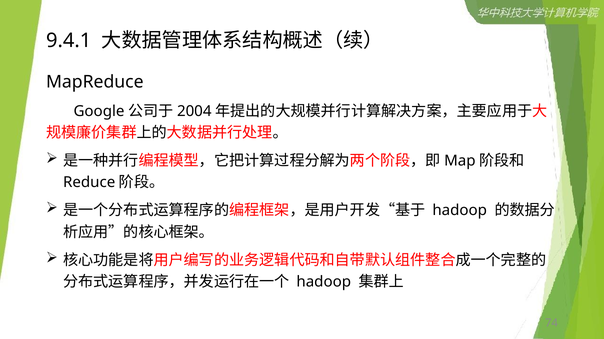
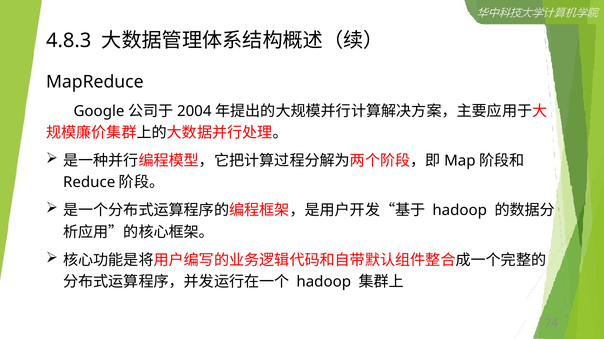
9.4.1: 9.4.1 -> 4.8.3 (69, 41)
